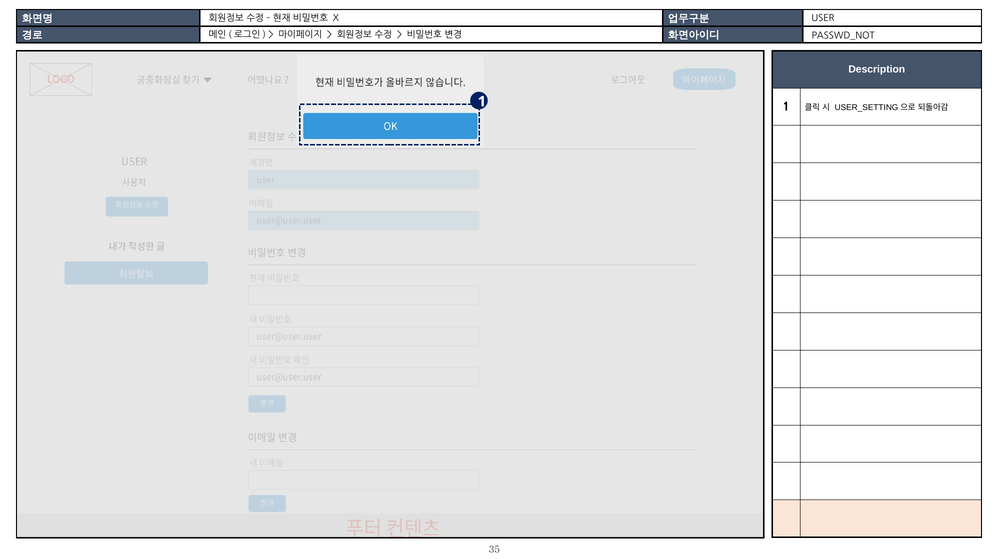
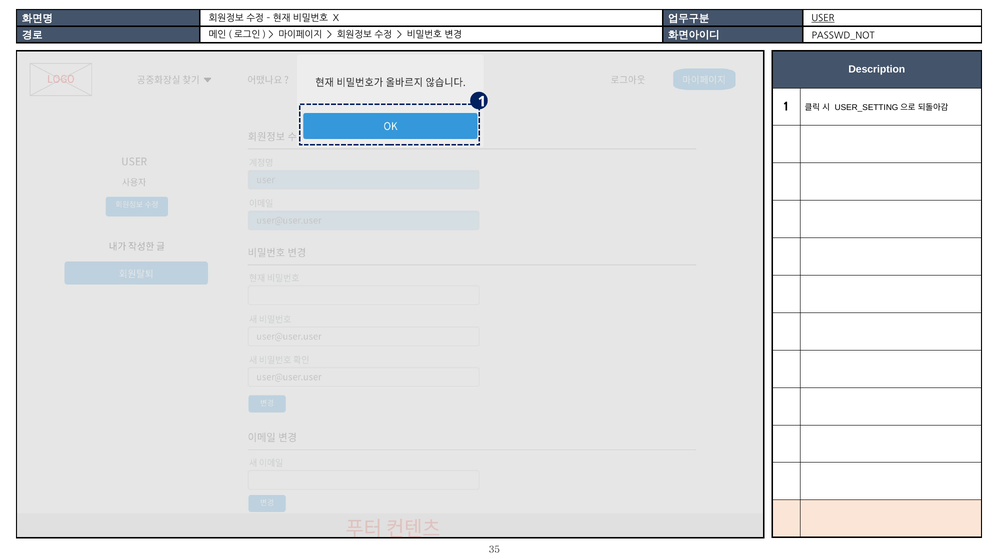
USER underline: none -> present (823, 18)
